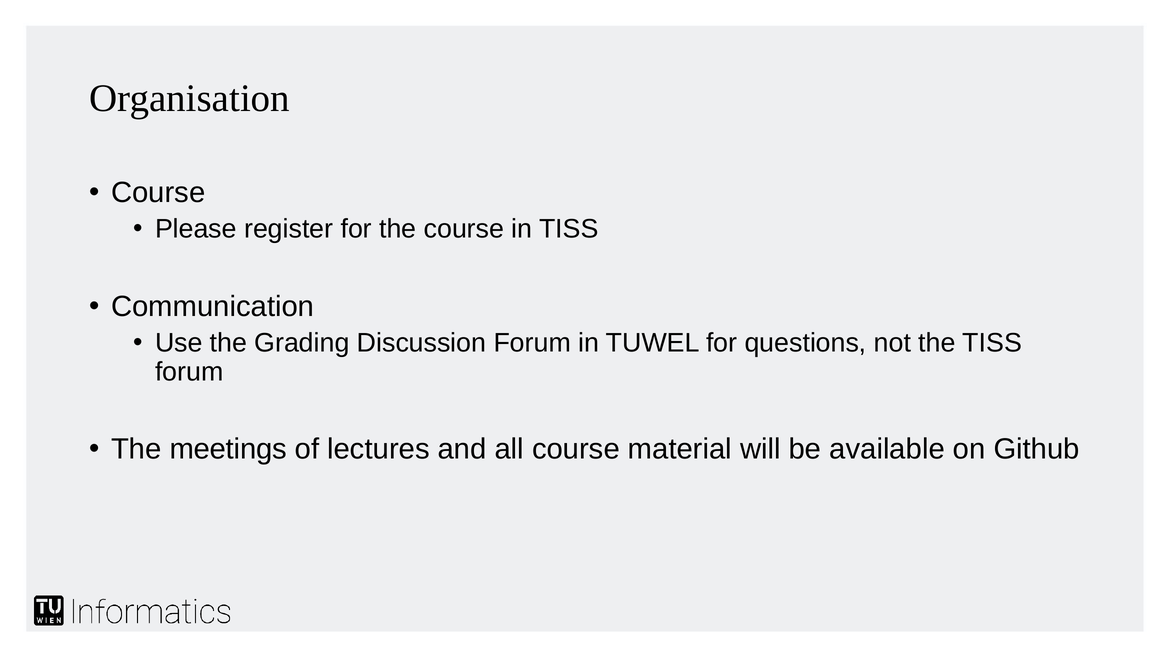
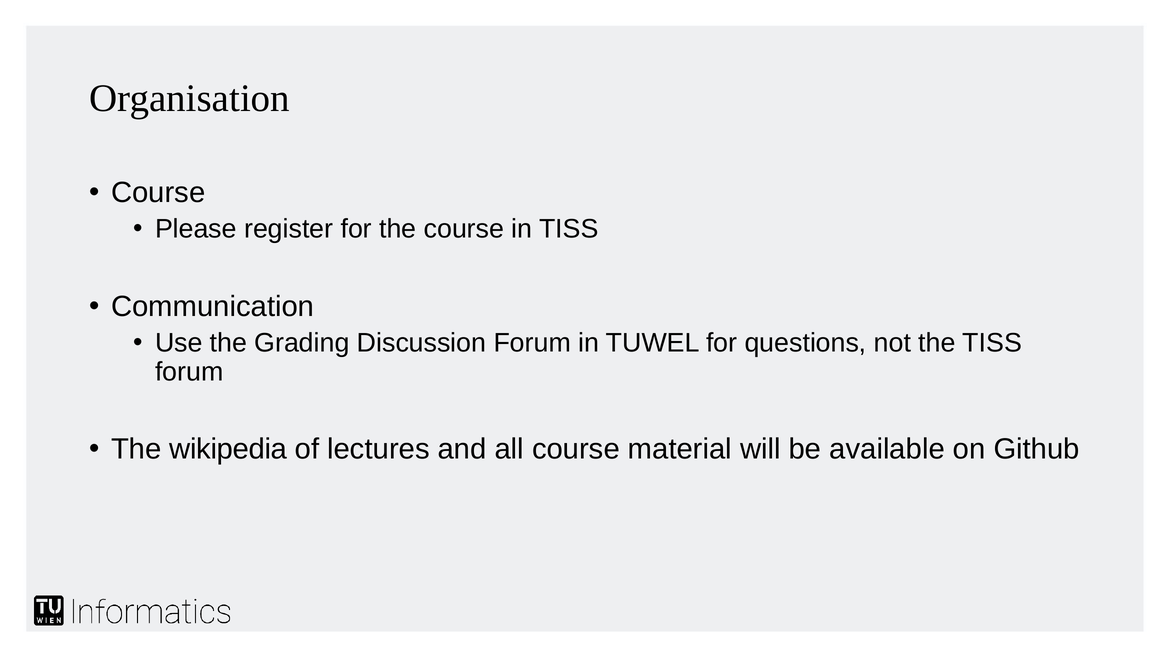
meetings: meetings -> wikipedia (228, 449)
